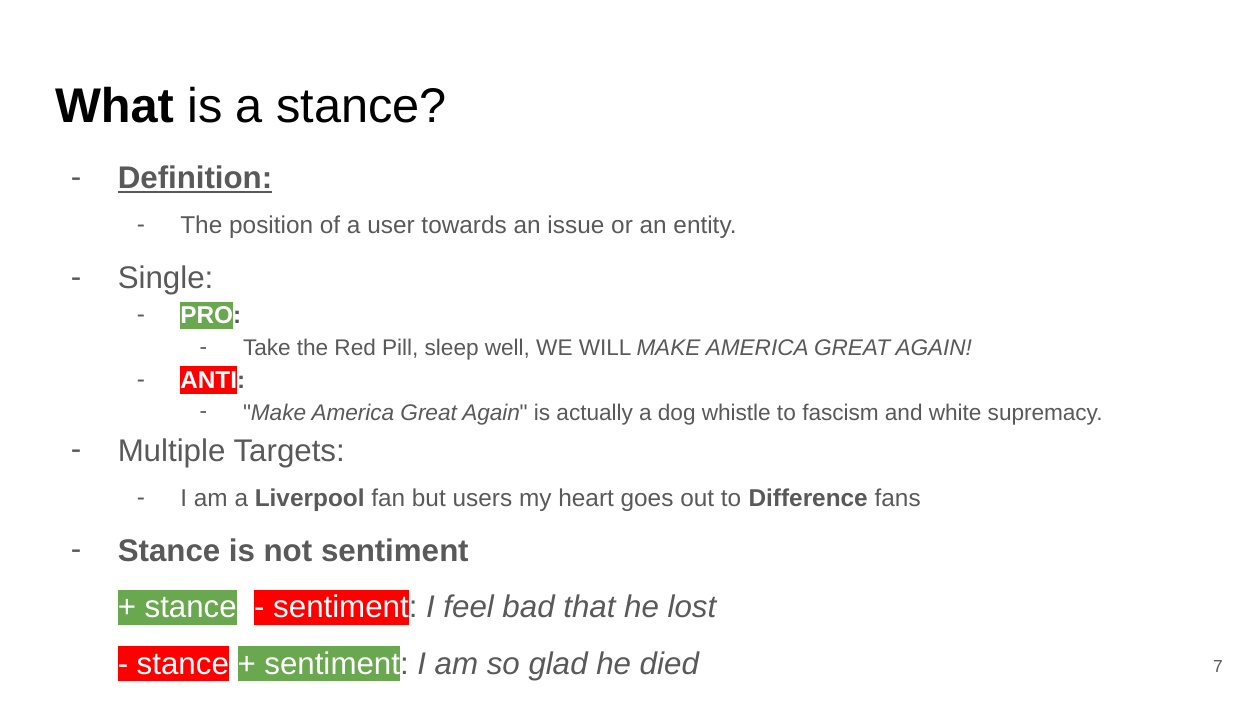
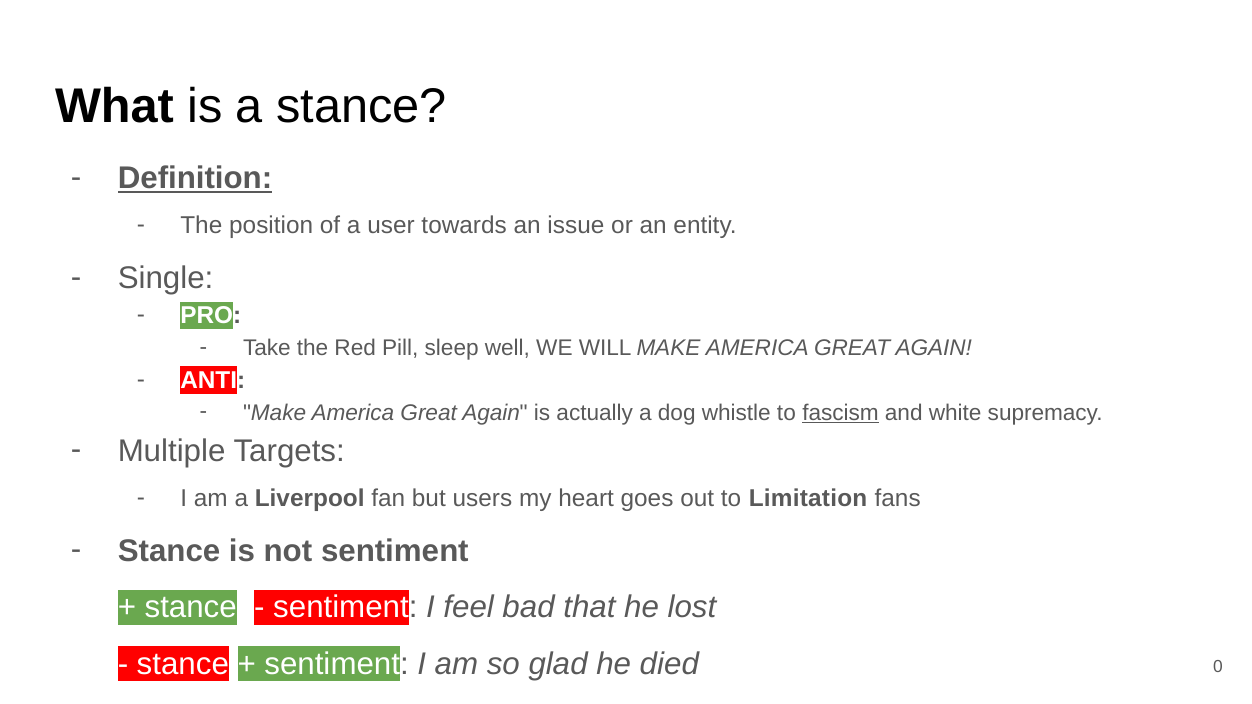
fascism underline: none -> present (841, 413)
Difference: Difference -> Limitation (808, 499)
7: 7 -> 0 (1218, 667)
